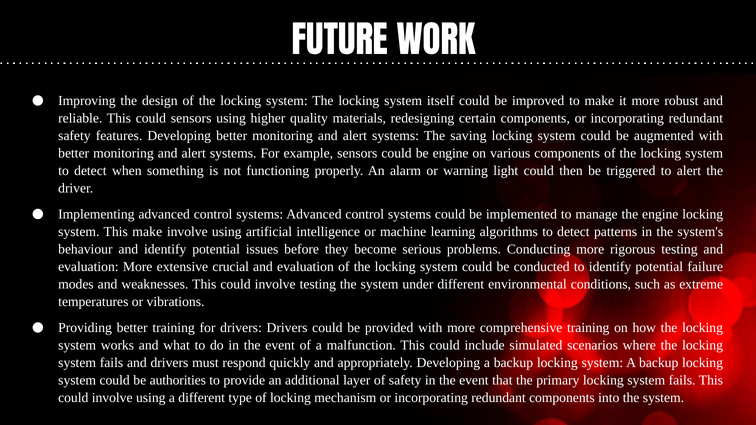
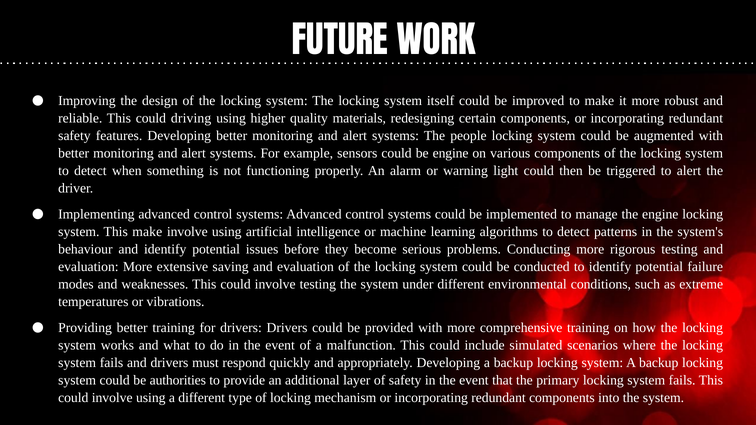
could sensors: sensors -> driving (191, 118)
saving: saving -> people (468, 136)
crucial: crucial -> saving (231, 267)
